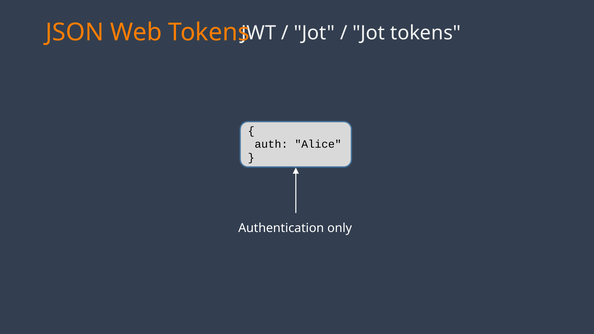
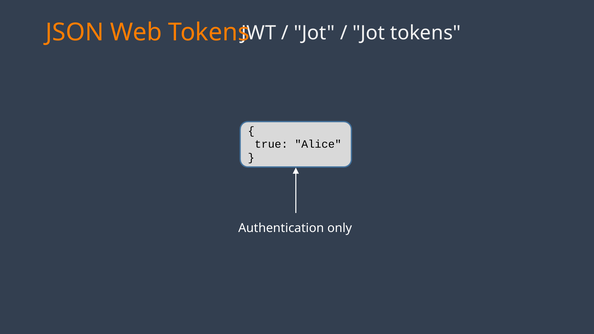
auth: auth -> true (271, 144)
